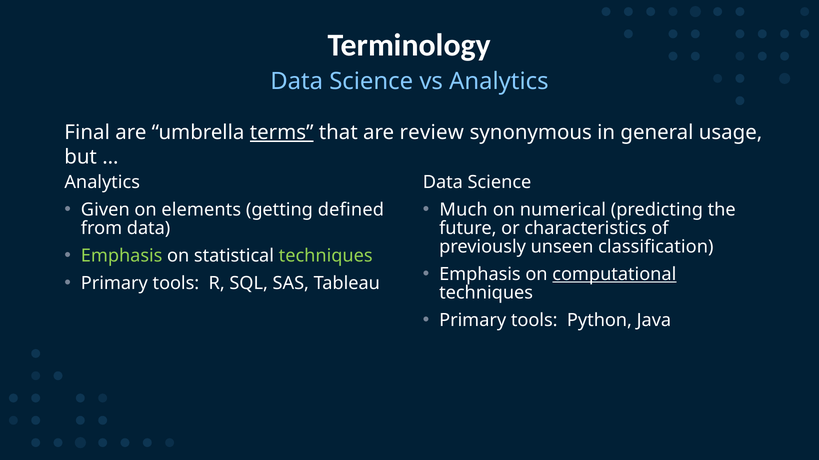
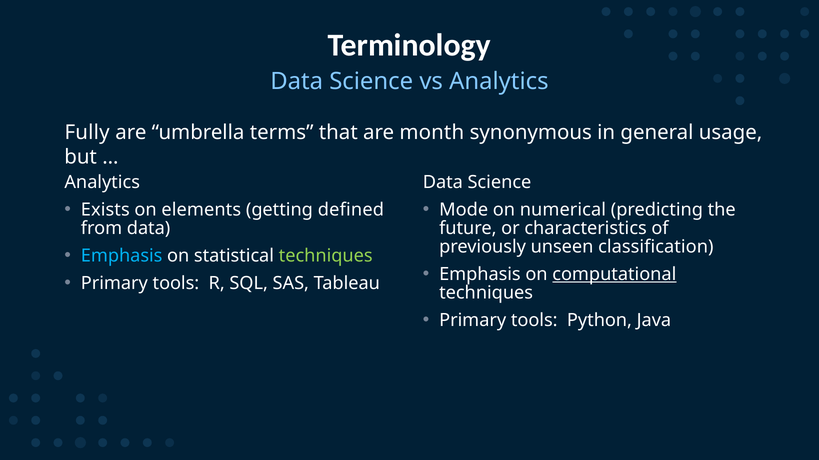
Final: Final -> Fully (87, 133)
terms underline: present -> none (282, 133)
review: review -> month (432, 133)
Given: Given -> Exists (105, 210)
Much: Much -> Mode (464, 210)
Emphasis colour: light green -> light blue (122, 256)
